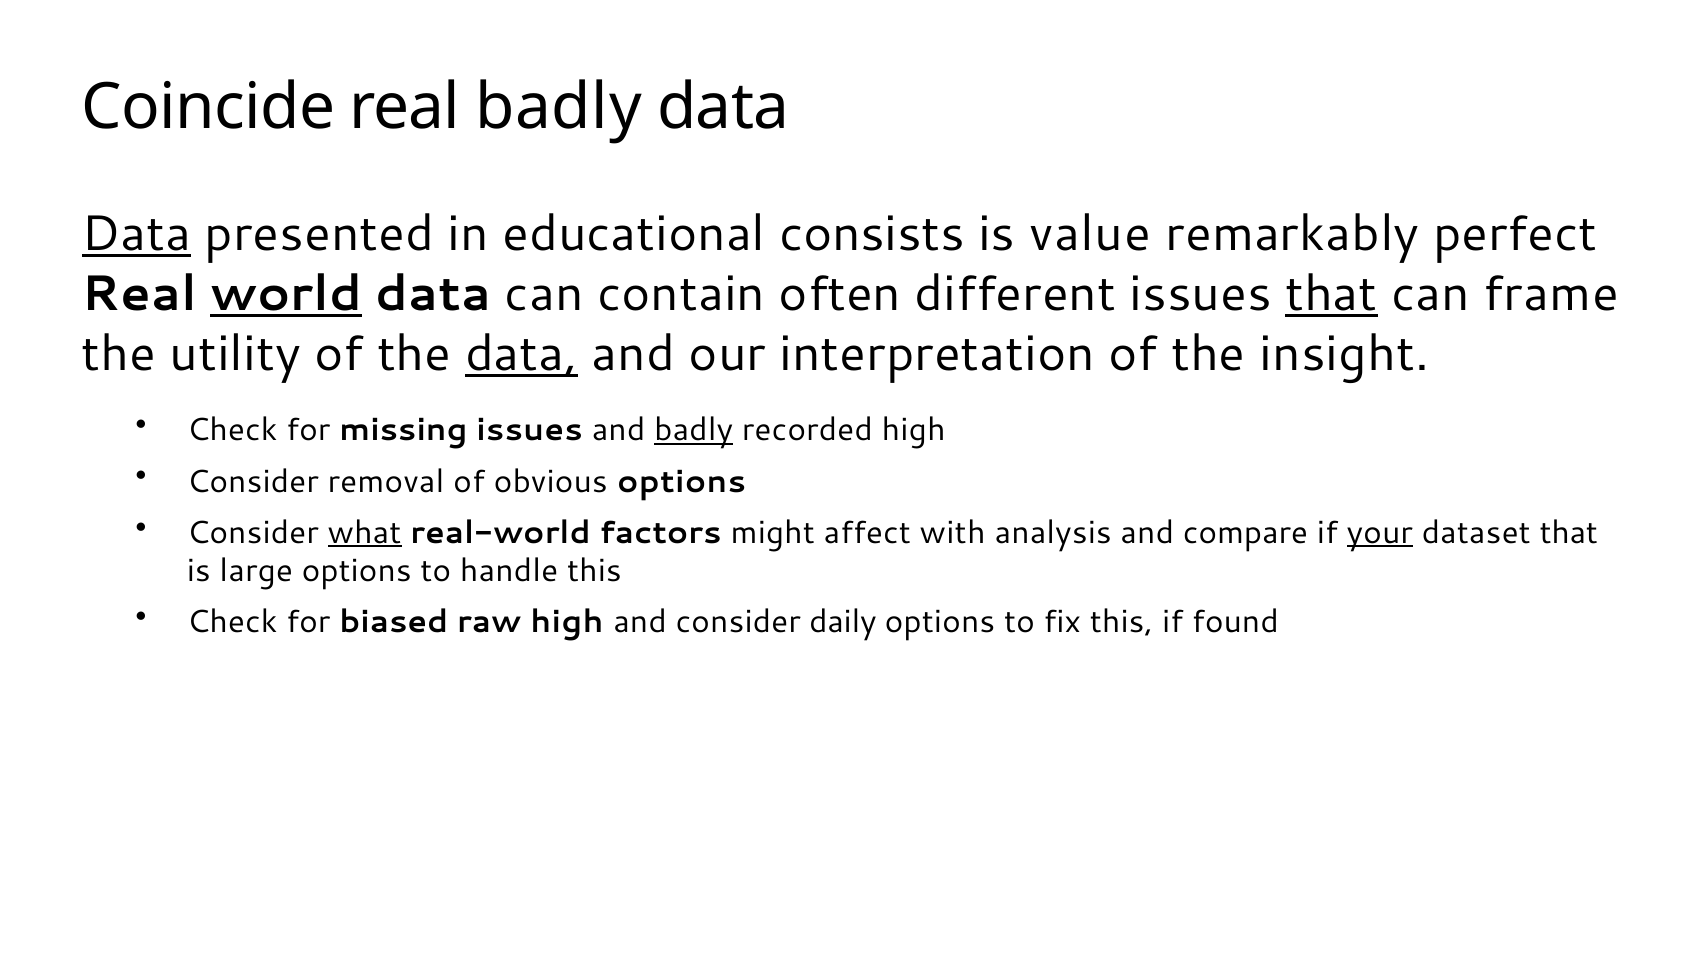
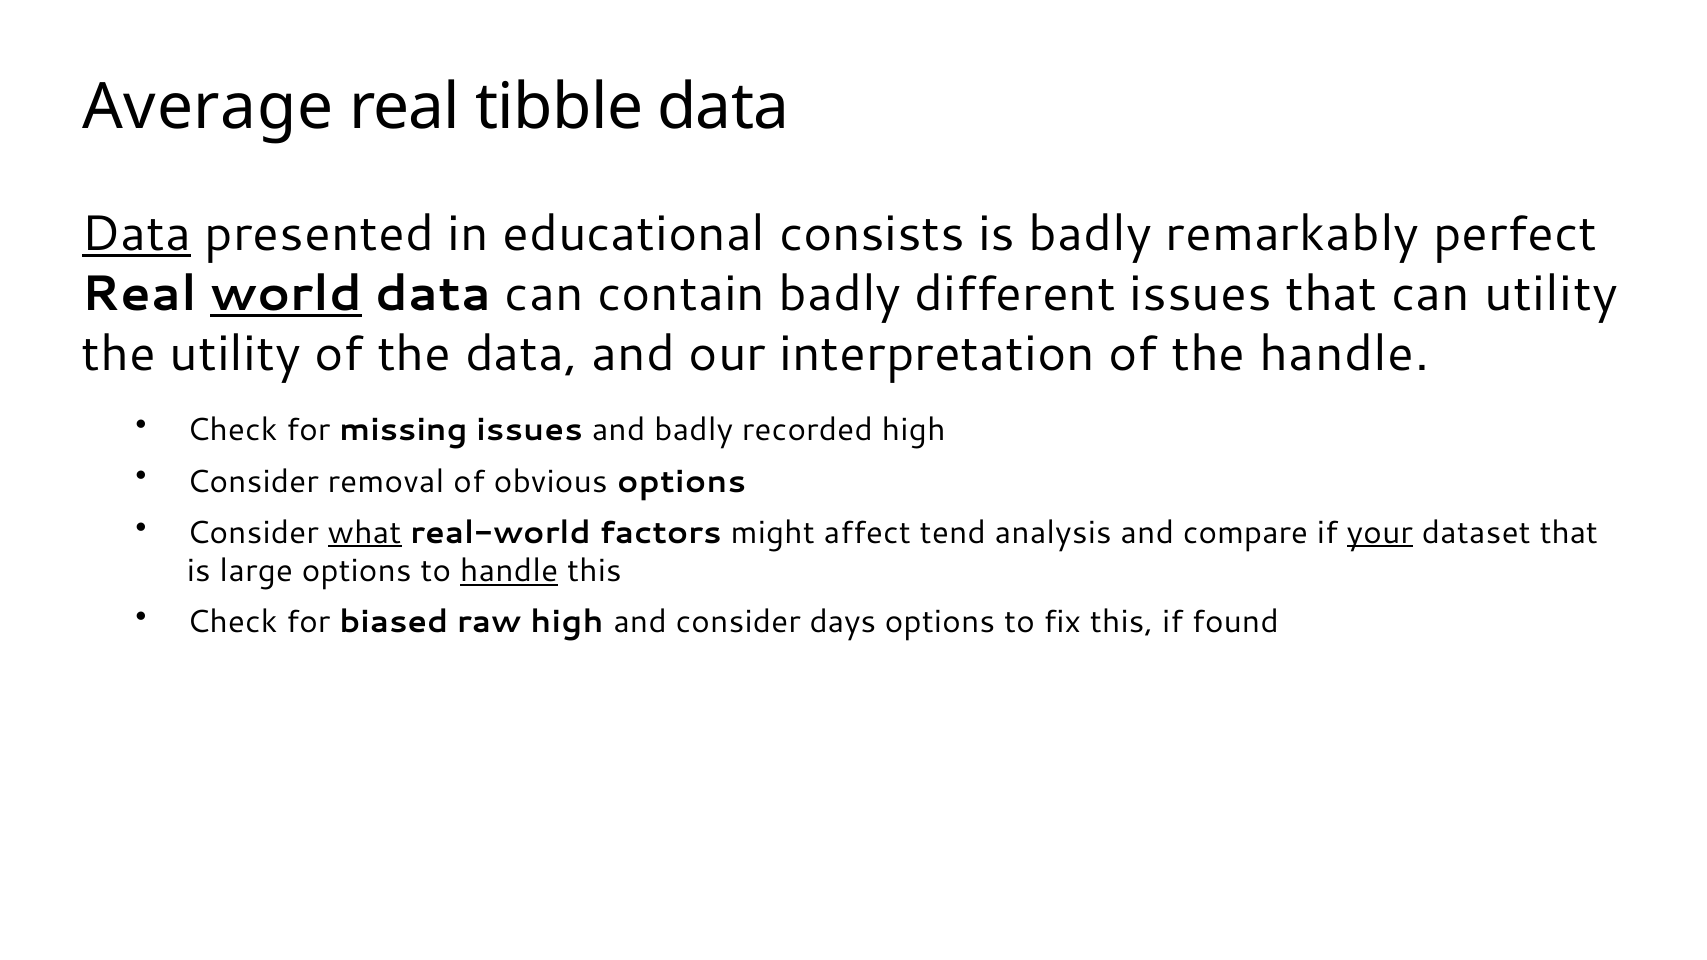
Coincide: Coincide -> Average (208, 107)
real badly: badly -> tibble (559, 107)
is value: value -> badly (1091, 234)
contain often: often -> badly (840, 294)
that underline: present -> none (1331, 294)
can frame: frame -> utility (1551, 294)
data underline: present -> none (522, 354)
the insight: insight -> handle (1344, 354)
badly underline: present -> none (694, 430)
with: with -> tend (953, 533)
handle underline: none -> present (509, 571)
daily: daily -> days (843, 622)
